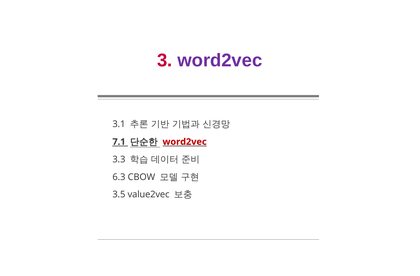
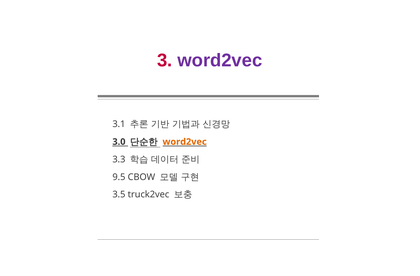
7.1: 7.1 -> 3.0 (119, 142)
word2vec colour: red -> orange (185, 142)
6.3: 6.3 -> 9.5 (119, 177)
value2vec: value2vec -> truck2vec (149, 194)
